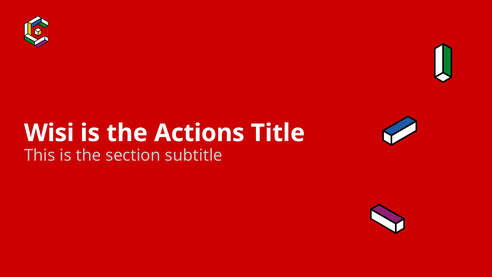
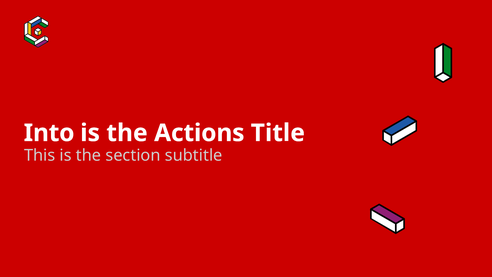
Wisi: Wisi -> Into (49, 133)
